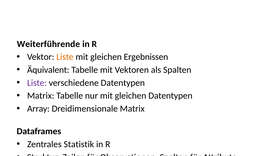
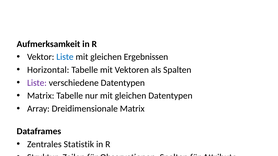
Weiterführende: Weiterführende -> Aufmerksamkeit (48, 44)
Liste colour: orange -> blue (65, 57)
Äquivalent: Äquivalent -> Horizontal (48, 70)
